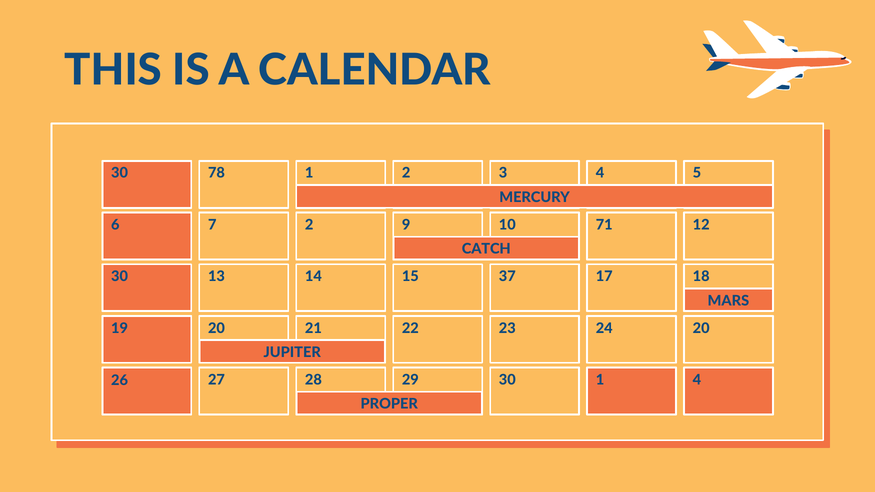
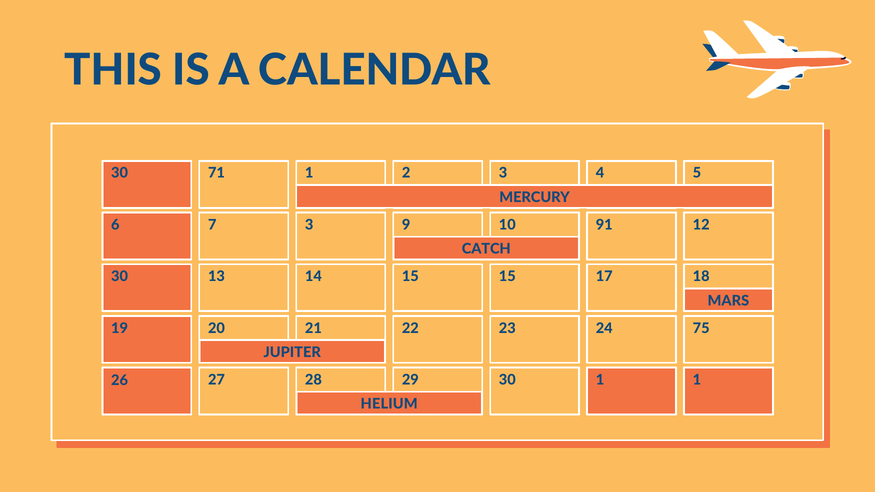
78: 78 -> 71 (216, 173)
7 2: 2 -> 3 (309, 225)
71: 71 -> 91 (604, 225)
15 37: 37 -> 15 (507, 277)
24 20: 20 -> 75 (701, 328)
1 4: 4 -> 1 (697, 380)
PROPER: PROPER -> HELIUM (389, 404)
